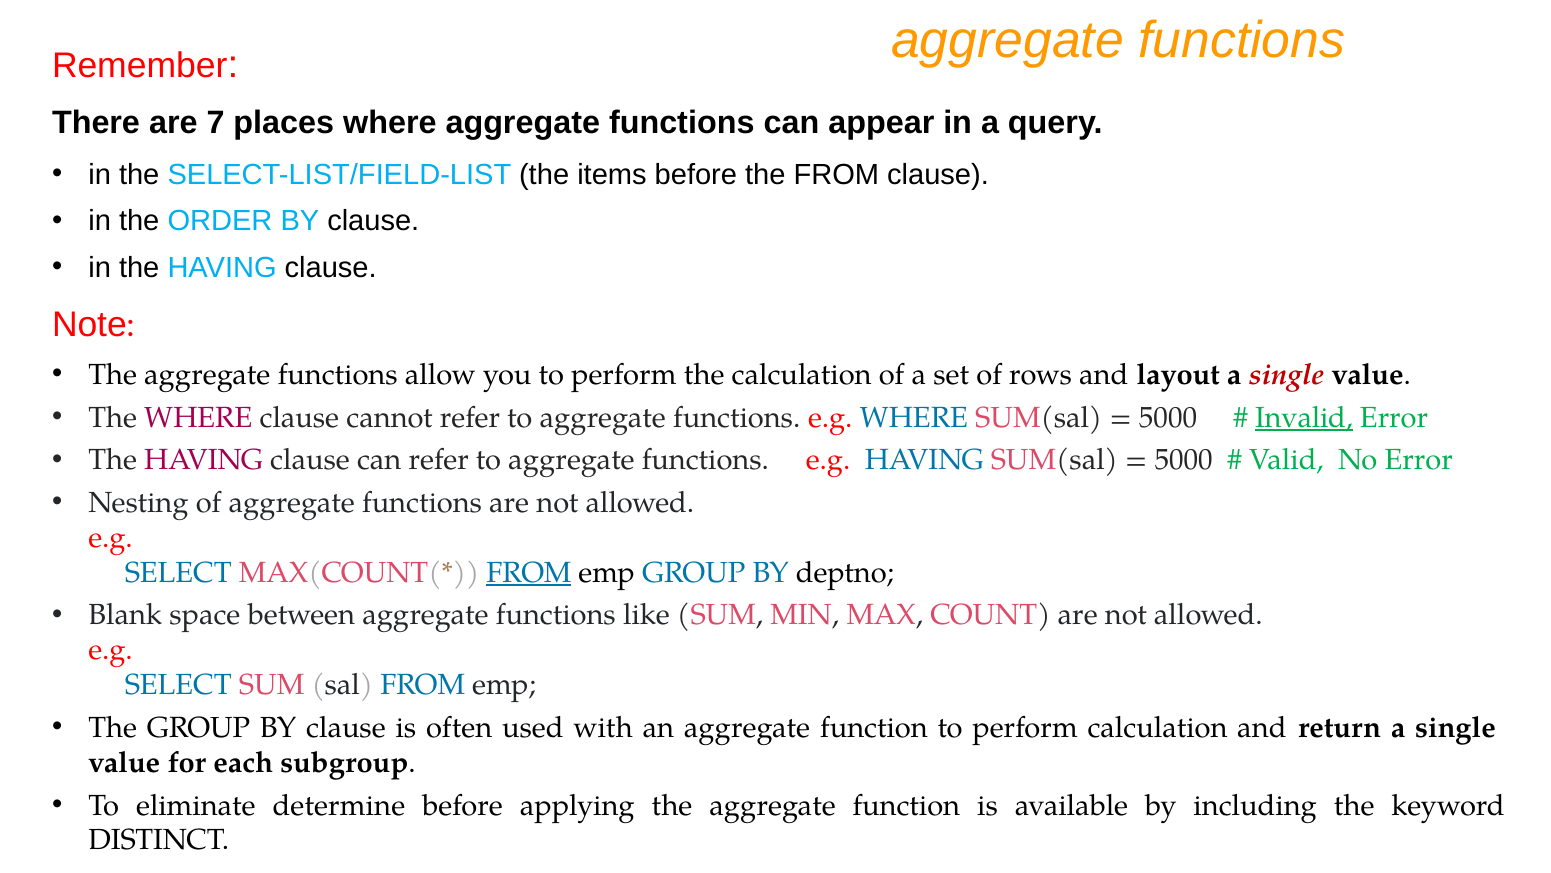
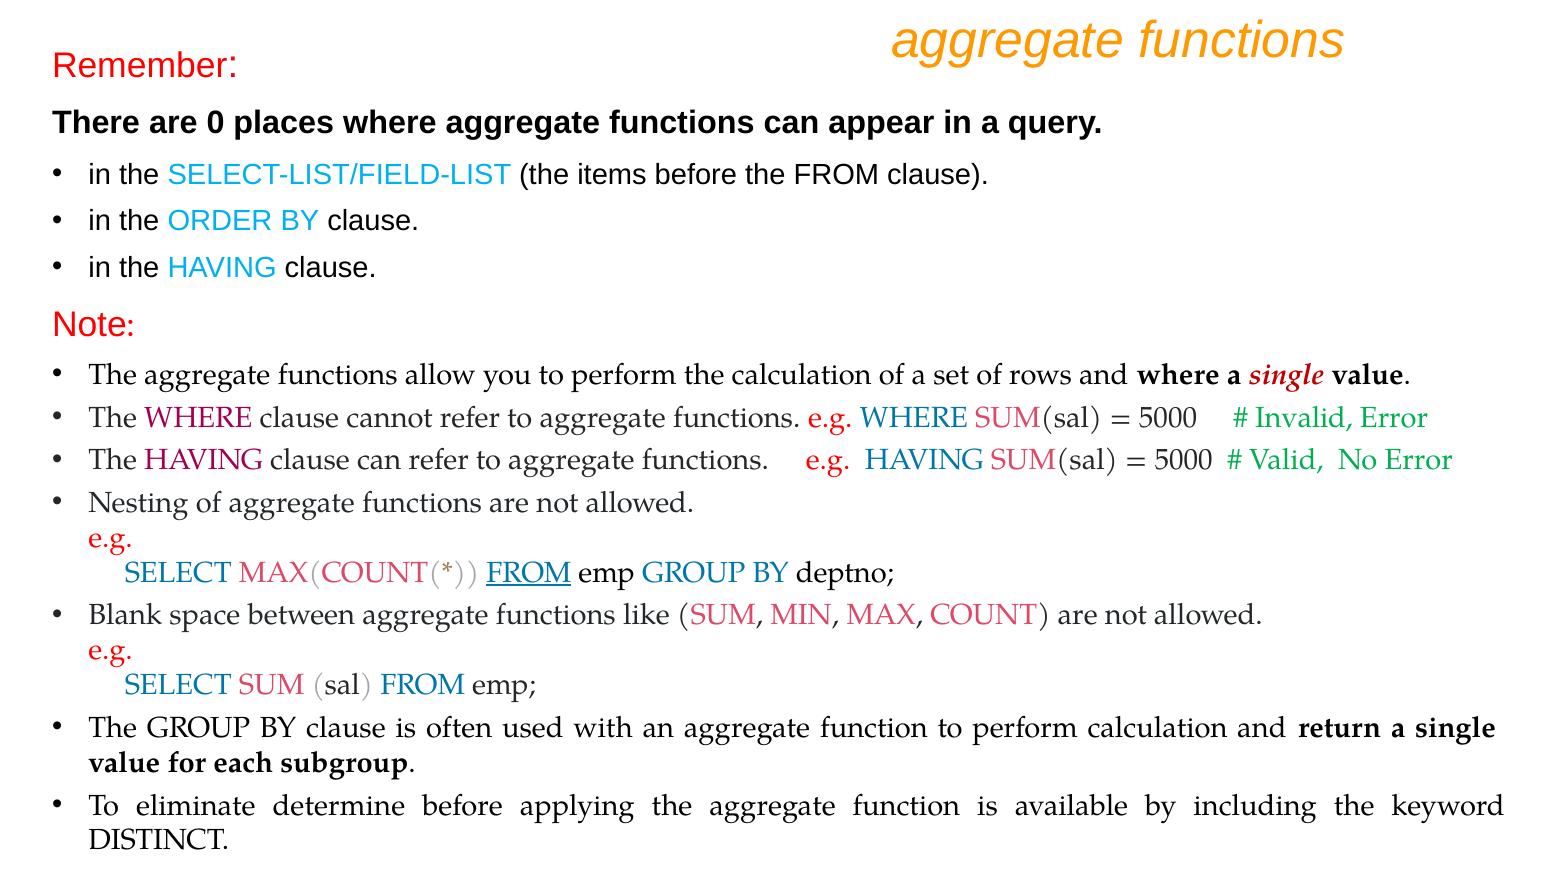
7: 7 -> 0 (216, 123)
and layout: layout -> where (1178, 375)
Invalid underline: present -> none (1304, 417)
